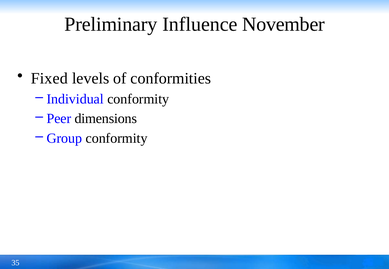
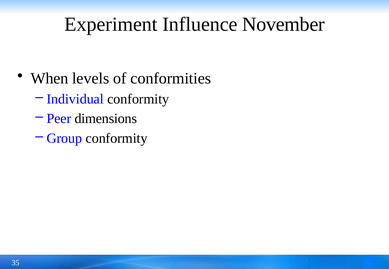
Preliminary: Preliminary -> Experiment (111, 24)
Fixed: Fixed -> When (50, 79)
